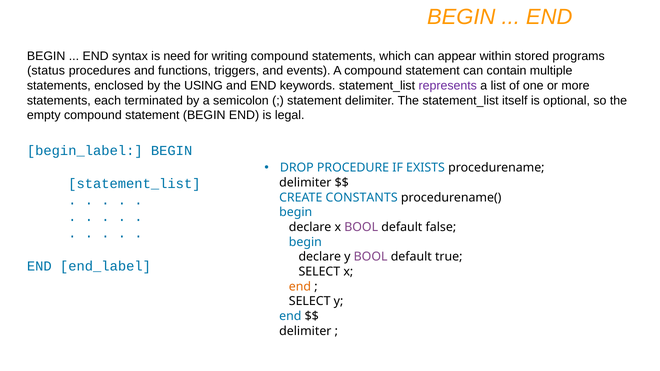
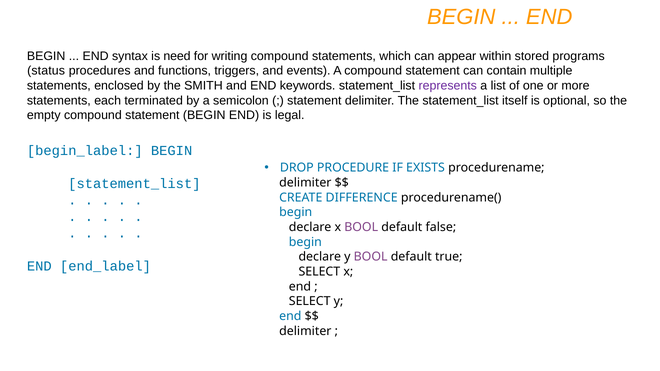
USING: USING -> SMITH (203, 86)
CONSTANTS: CONSTANTS -> DIFFERENCE (362, 198)
end colour: orange -> black (300, 287)
